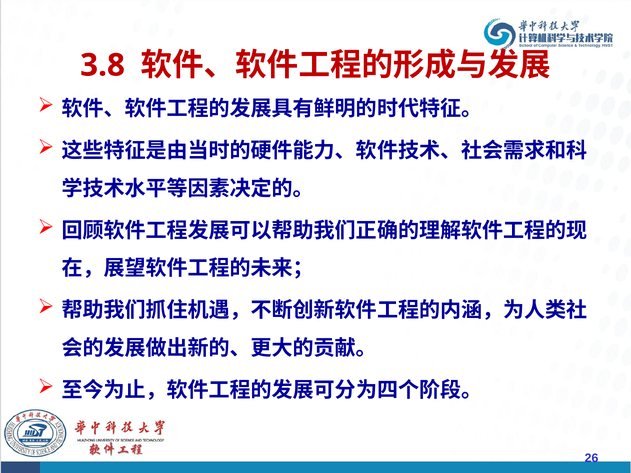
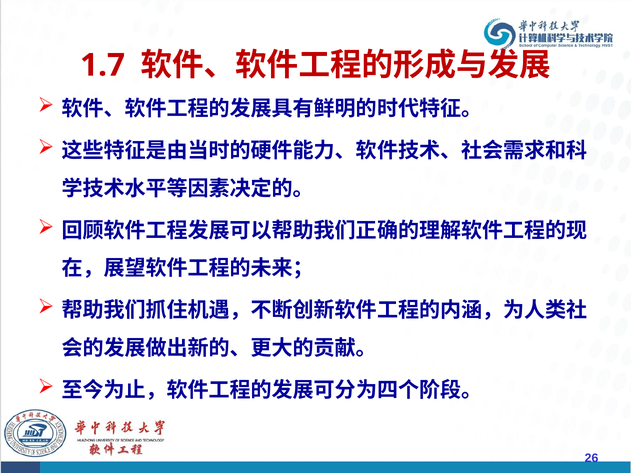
3.8: 3.8 -> 1.7 (103, 65)
